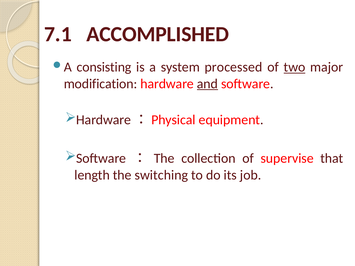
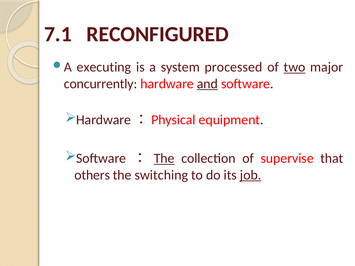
ACCOMPLISHED: ACCOMPLISHED -> RECONFIGURED (158, 34)
consisting: consisting -> executing (104, 67)
modification: modification -> concurrently (101, 84)
The underline: none -> present (164, 159)
length: length -> others (92, 175)
job underline: none -> present (251, 175)
